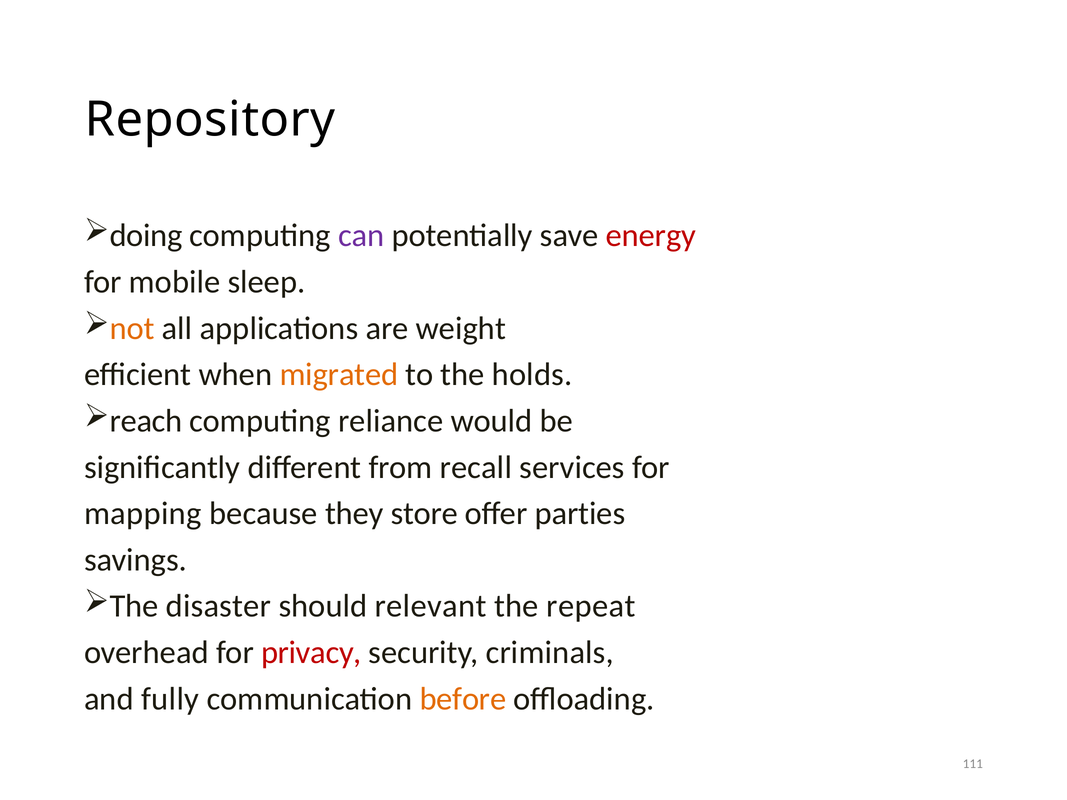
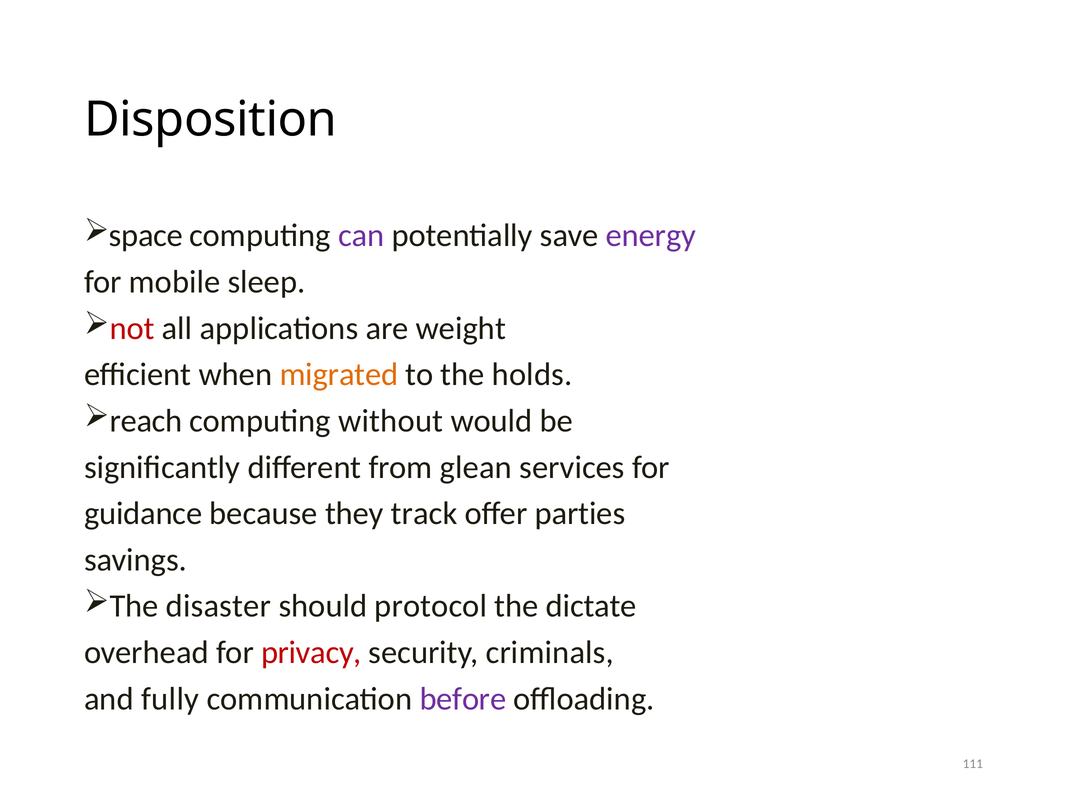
Repository: Repository -> Disposition (211, 120)
doing: doing -> space (146, 236)
energy colour: red -> purple (651, 236)
not colour: orange -> red (132, 328)
reliance: reliance -> without (391, 421)
recall: recall -> glean (476, 467)
mapping: mapping -> guidance (143, 514)
store: store -> track (424, 514)
relevant: relevant -> protocol (431, 606)
repeat: repeat -> dictate (591, 606)
before colour: orange -> purple (463, 699)
